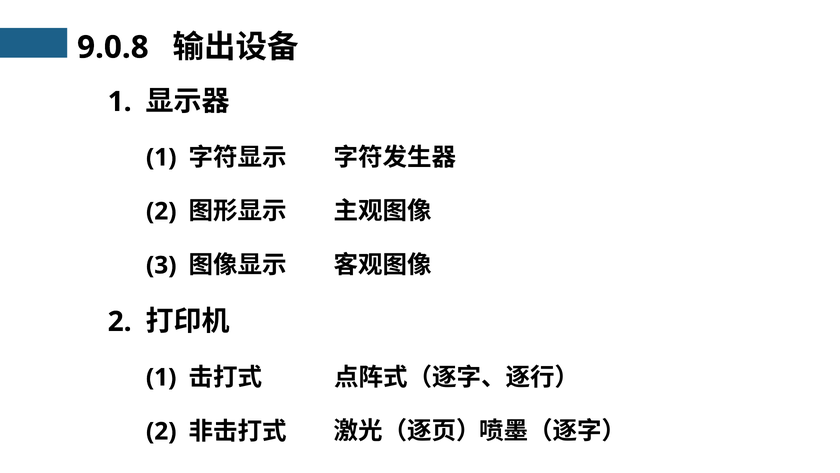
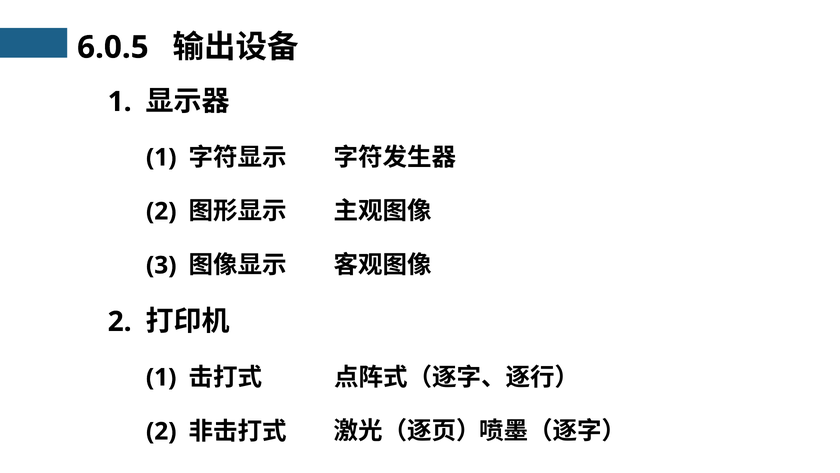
9.0.8: 9.0.8 -> 6.0.5 (113, 47)
